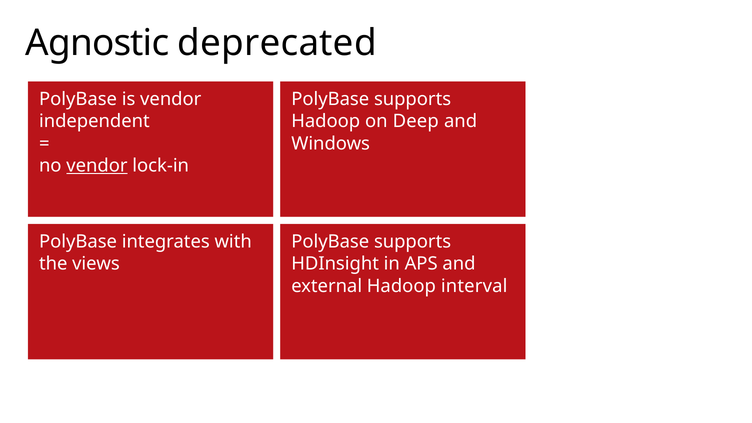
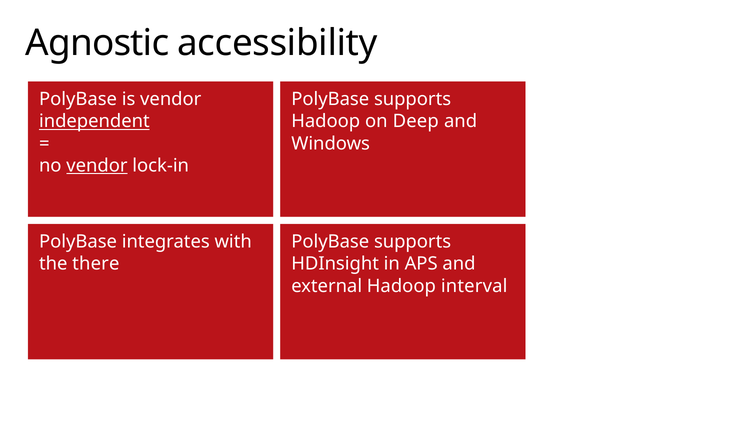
deprecated: deprecated -> accessibility (277, 43)
independent underline: none -> present (94, 121)
views: views -> there (96, 264)
